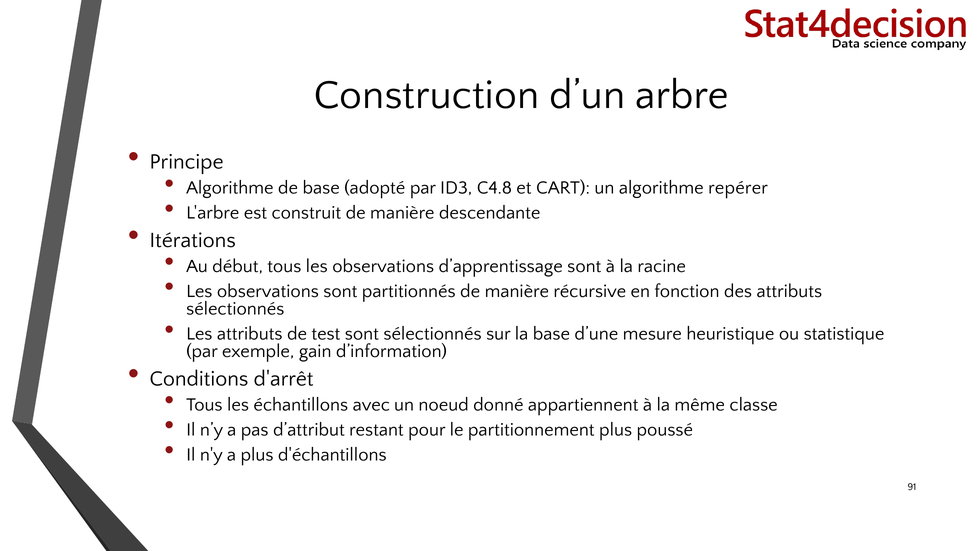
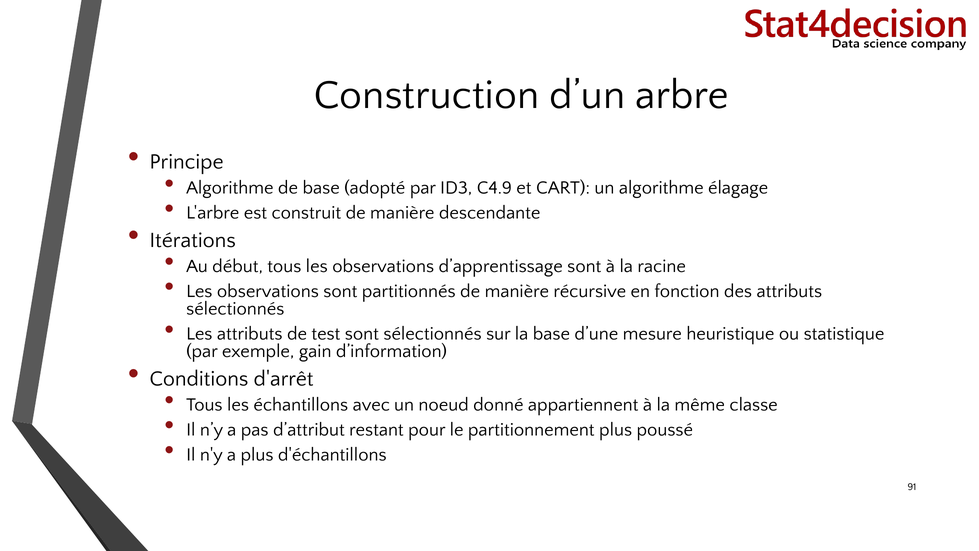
C4.8: C4.8 -> C4.9 (494, 188)
repérer: repérer -> élagage (738, 188)
